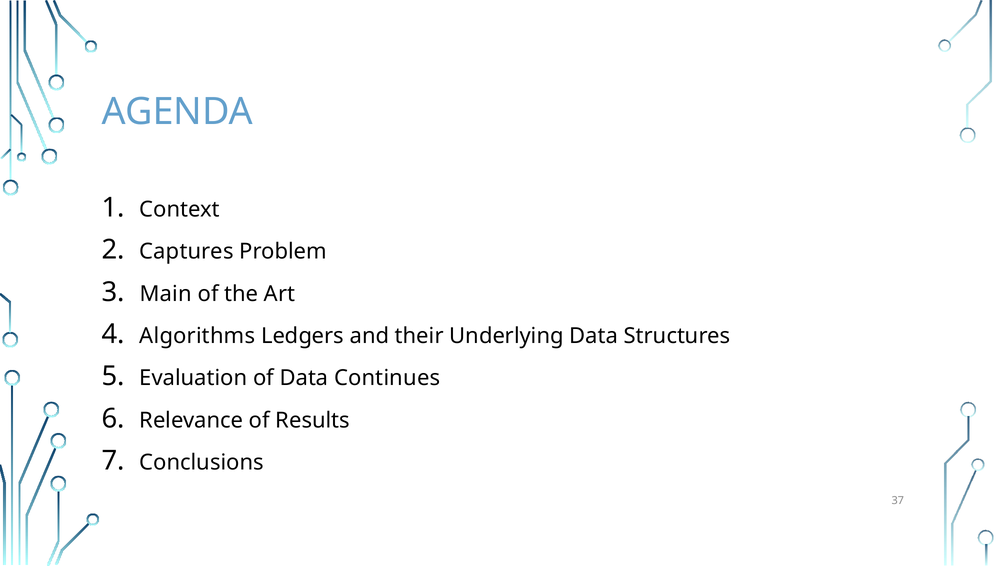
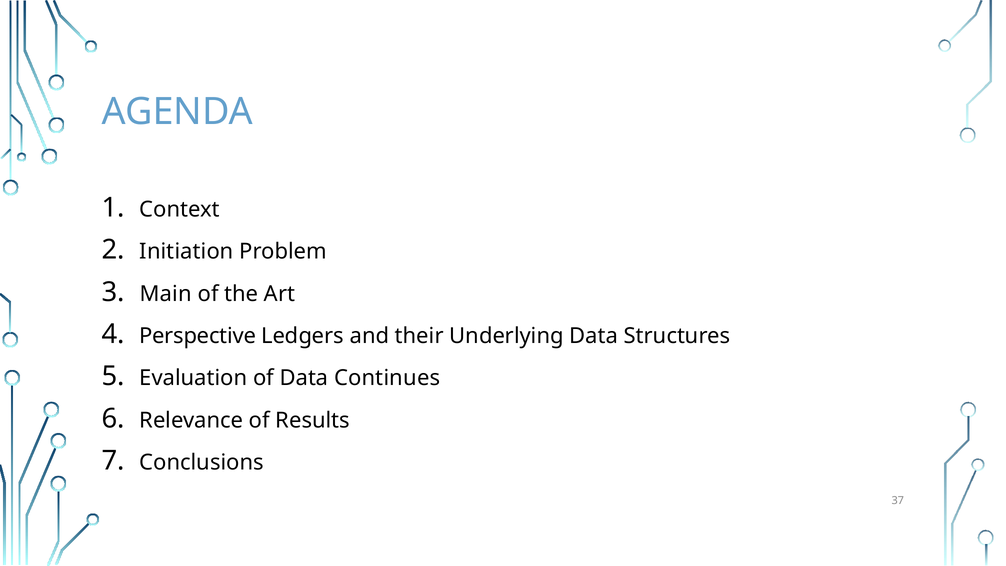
Captures: Captures -> Initiation (187, 252)
Algorithms: Algorithms -> Perspective (197, 336)
